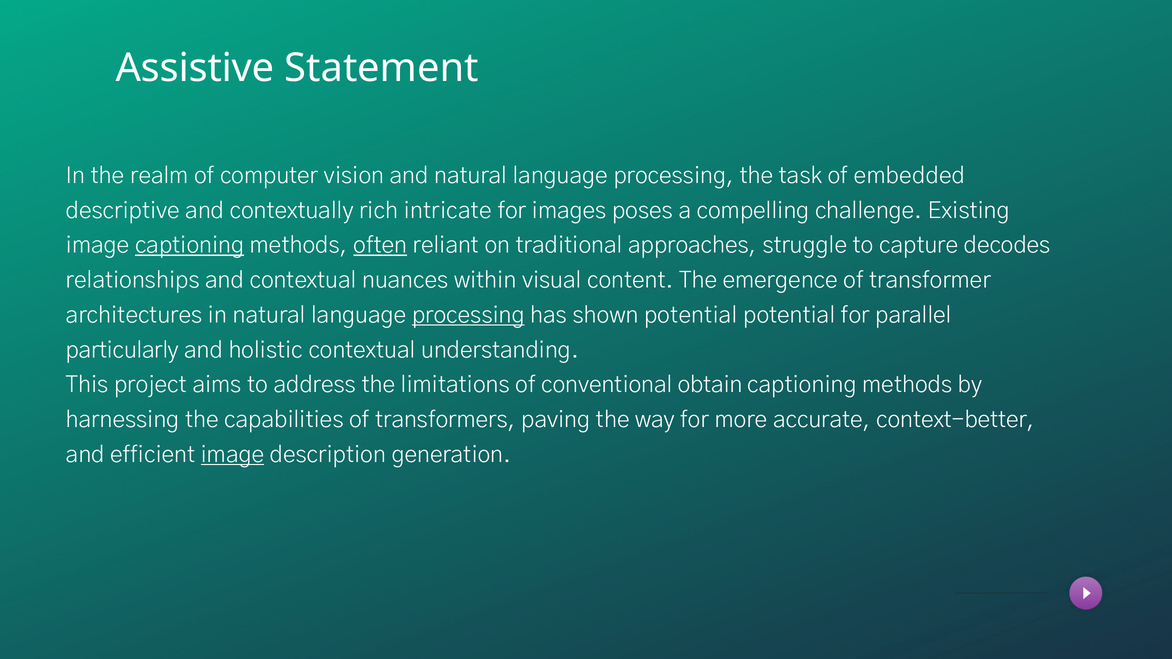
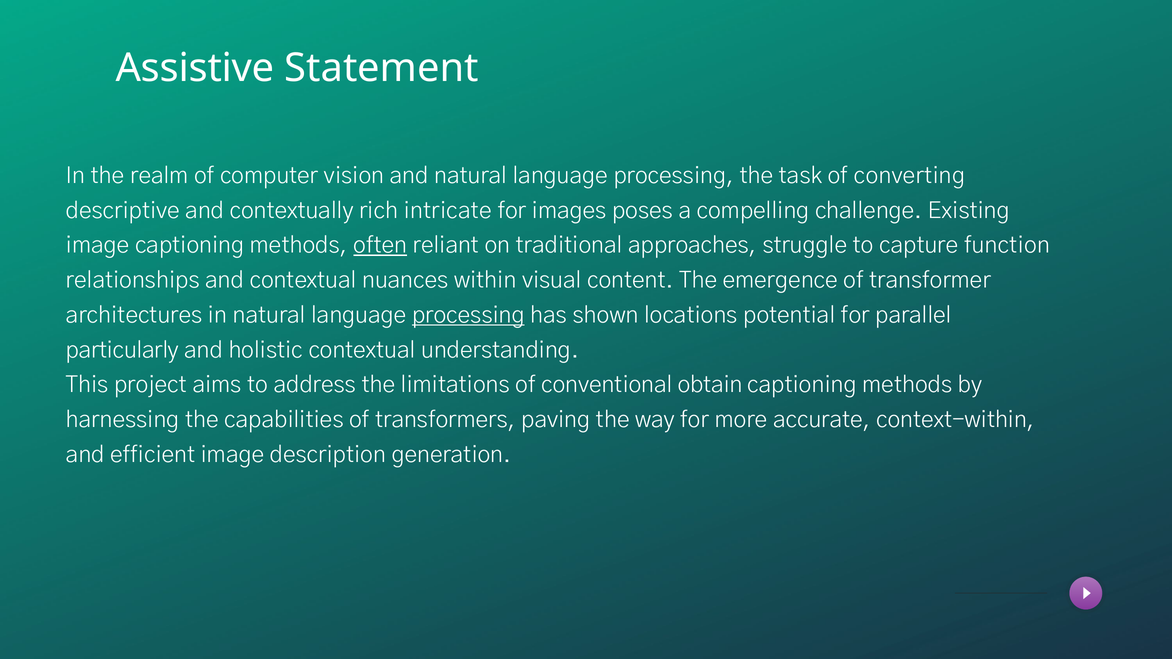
embedded: embedded -> converting (910, 176)
captioning underline: present -> none (190, 245)
decodes: decodes -> function (1007, 245)
shown potential: potential -> locations (691, 315)
context-better: context-better -> context-within (956, 420)
image underline: present -> none (232, 455)
